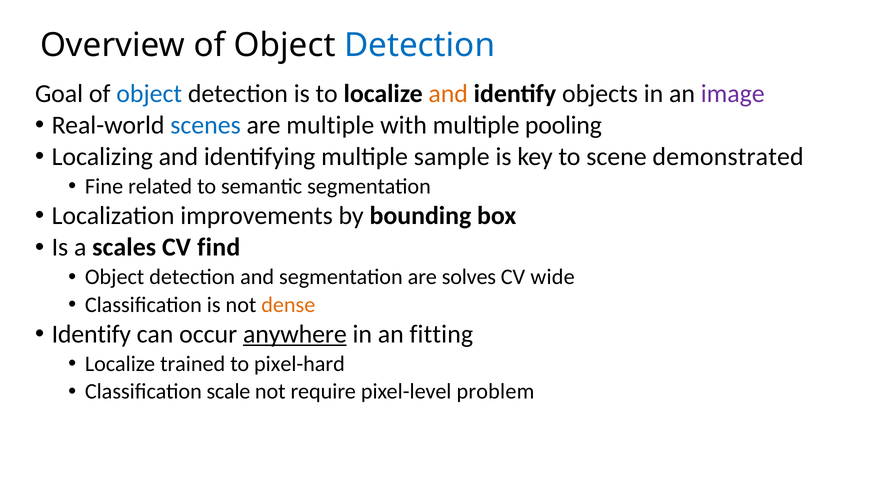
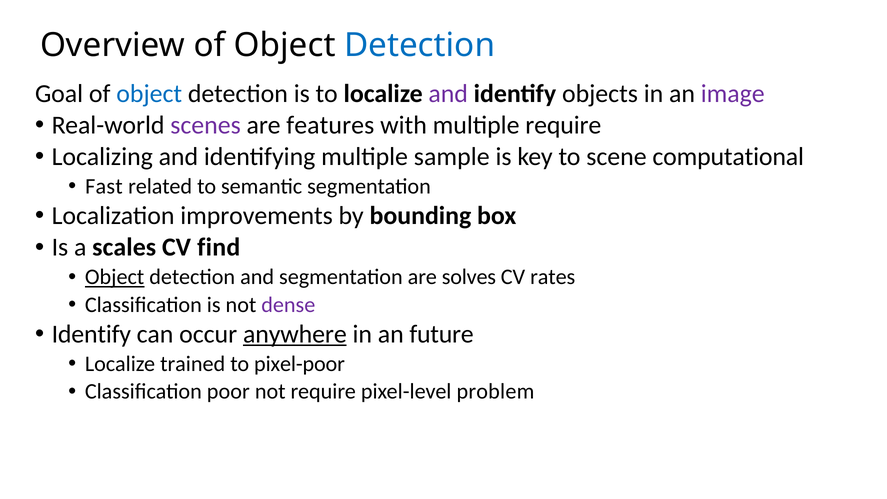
and colour: orange -> purple (448, 93)
scenes colour: blue -> purple (206, 125)
are multiple: multiple -> features (330, 125)
multiple pooling: pooling -> require (563, 125)
demonstrated: demonstrated -> computational (728, 157)
Fine: Fine -> Fast (104, 186)
Object underline: none -> present (115, 277)
wide: wide -> rates (553, 277)
dense colour: orange -> purple (288, 305)
fitting: fitting -> future (442, 334)
pixel-hard: pixel-hard -> pixel-poor (300, 364)
scale: scale -> poor (228, 392)
